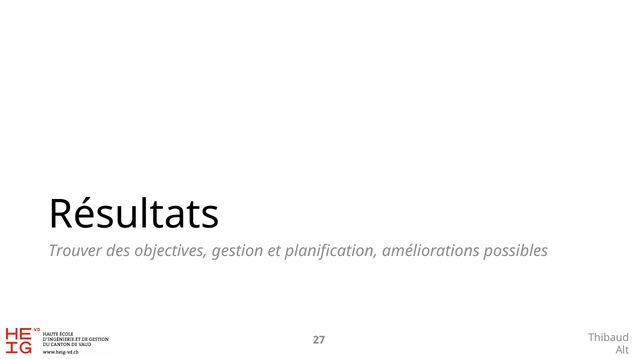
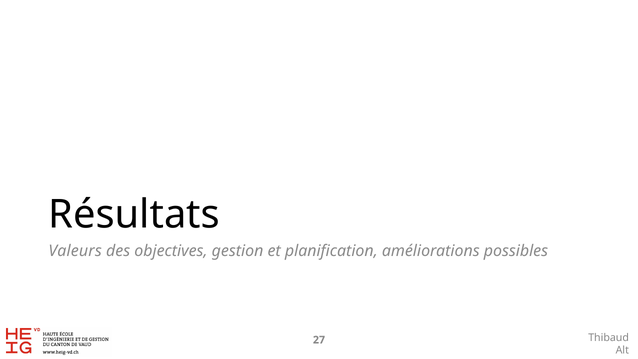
Trouver: Trouver -> Valeurs (75, 251)
